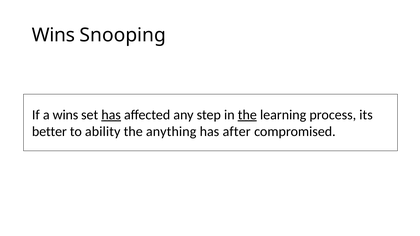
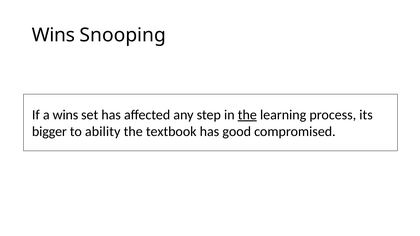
has underline: present -> none (111, 115)
better: better -> bigger (49, 132)
anything: anything -> textbook (171, 132)
after: after -> good (237, 132)
